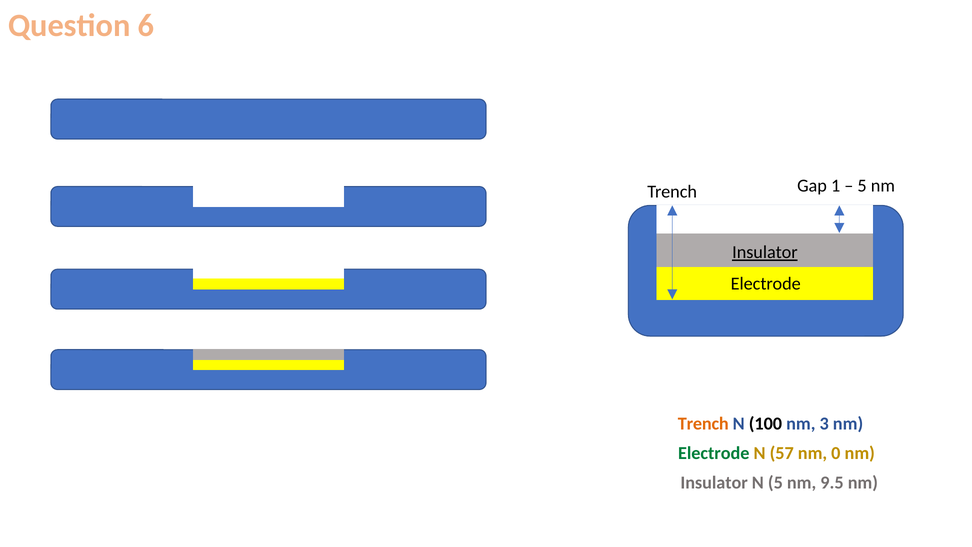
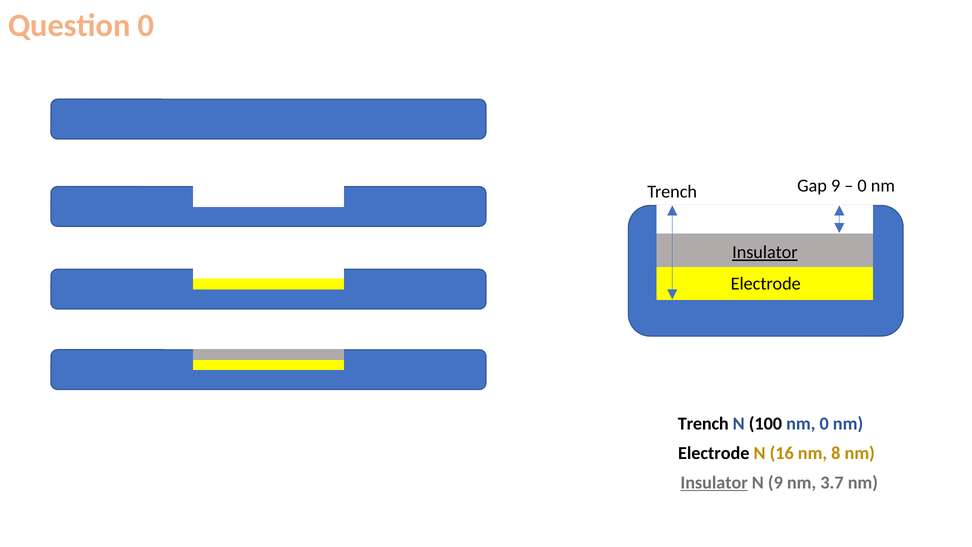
Question 6: 6 -> 0 (146, 25)
Gap 1: 1 -> 9 (836, 186)
5: 5 -> 0 (862, 186)
Trench colour: orange -> black (703, 424)
nm 3: 3 -> 0 (824, 424)
Electrode colour: green -> black (714, 453)
57: 57 -> 16 (782, 453)
0: 0 -> 8 (836, 453)
Insulator underline: none -> present (714, 482)
N 5: 5 -> 9 (775, 482)
9.5: 9.5 -> 3.7 (832, 482)
